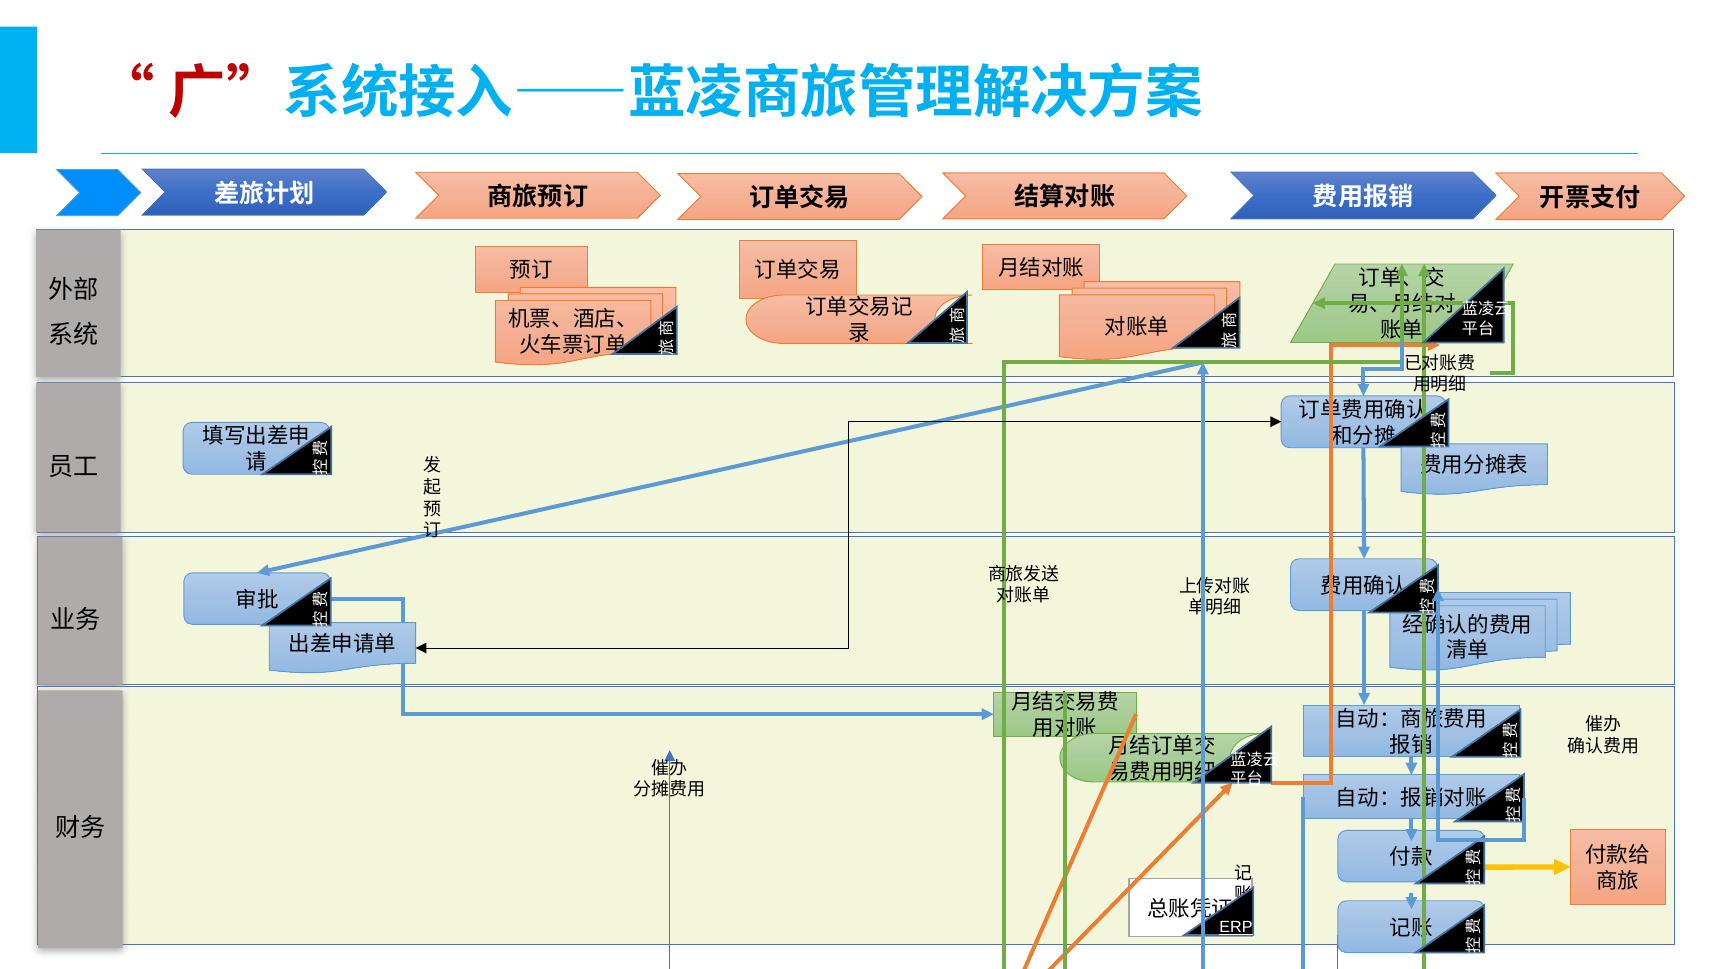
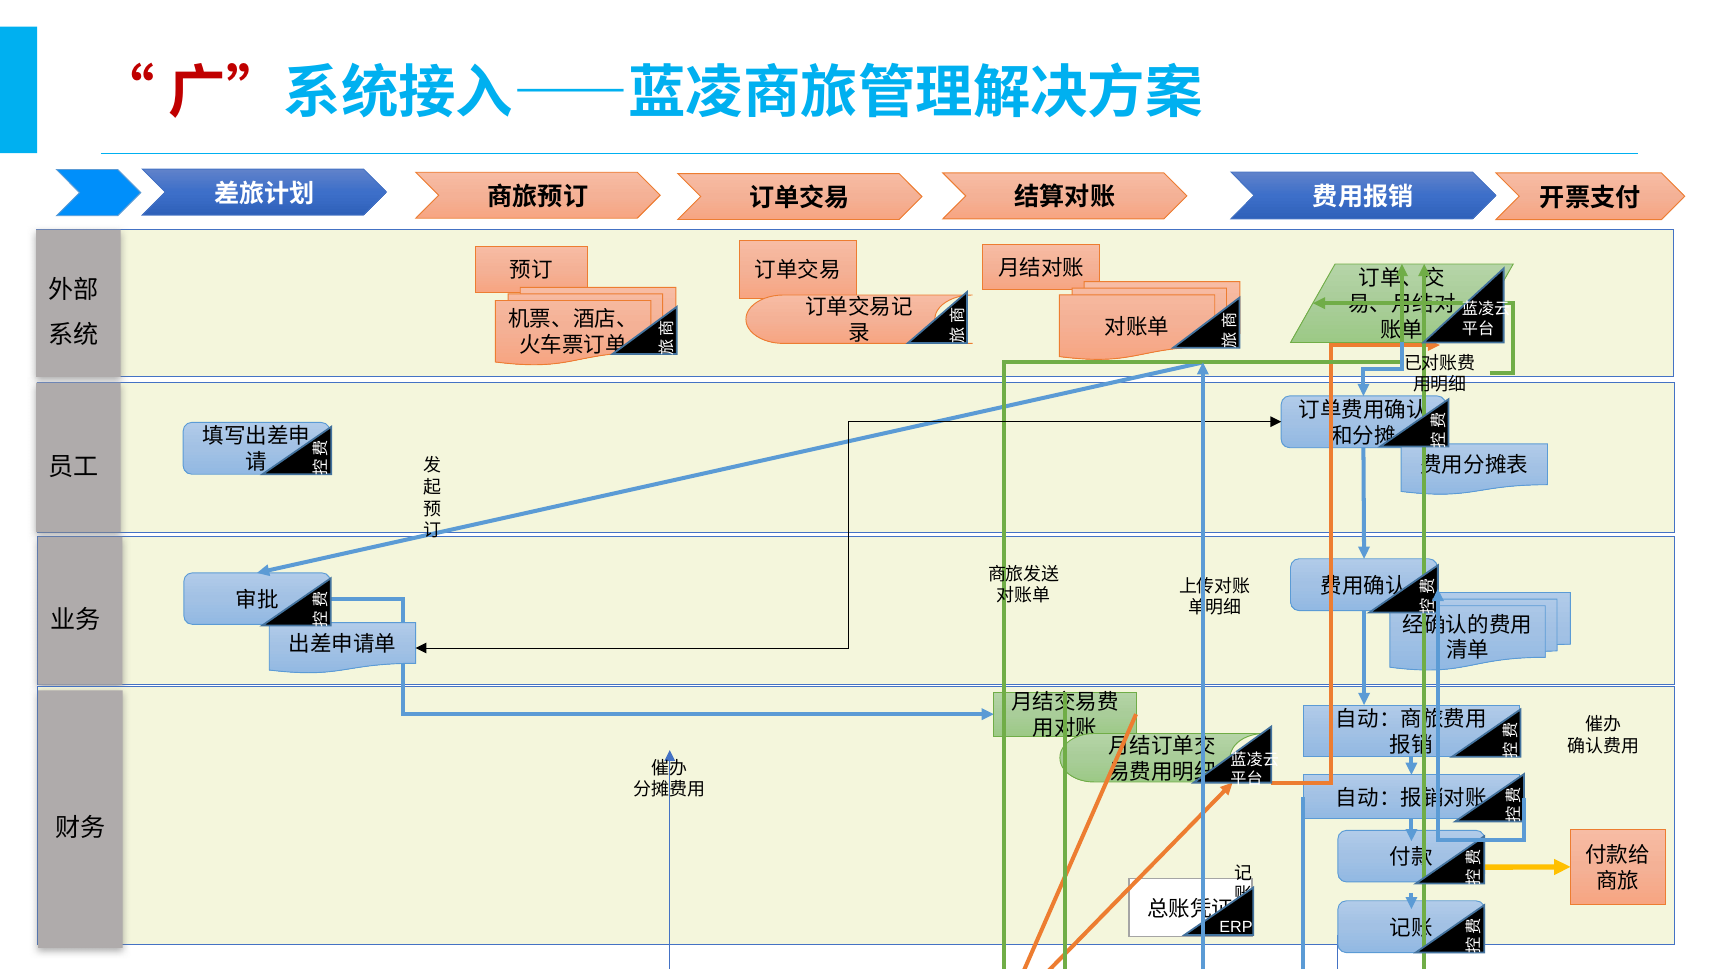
ERP underline: present -> none (1236, 927)
